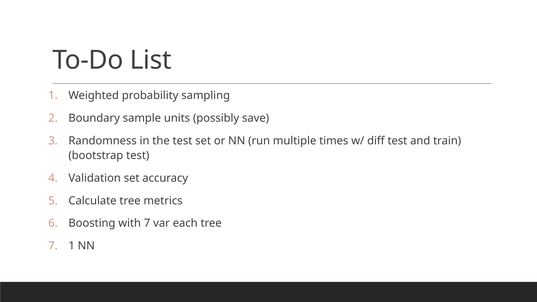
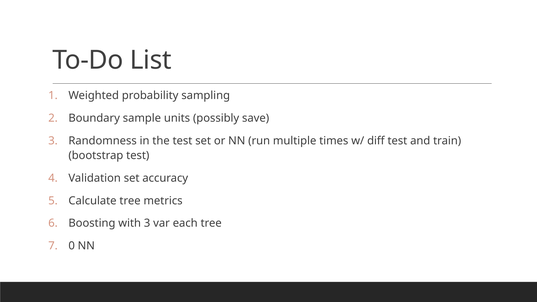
with 7: 7 -> 3 (147, 223)
1: 1 -> 0 (72, 246)
